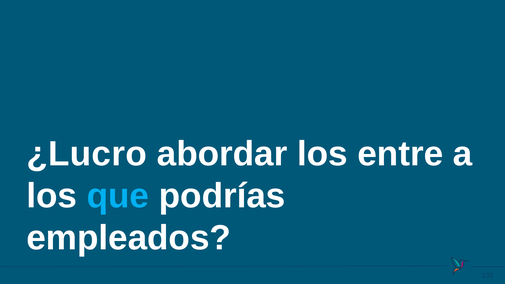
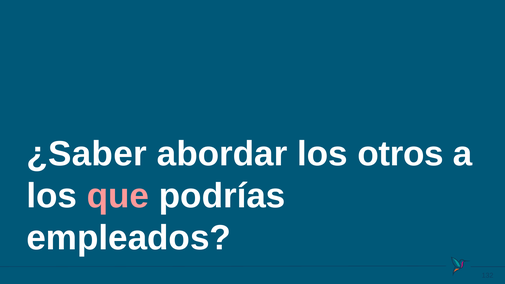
¿Lucro: ¿Lucro -> ¿Saber (87, 154)
entre: entre -> otros (401, 154)
que colour: light blue -> pink (118, 196)
